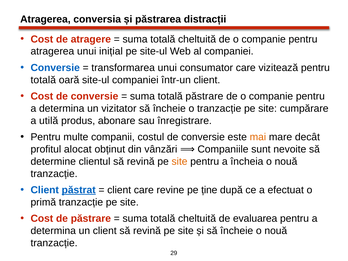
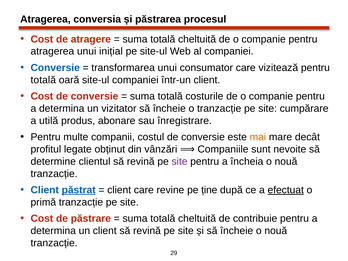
distracții: distracții -> procesul (205, 19)
totală păstrare: păstrare -> costurile (204, 96)
alocat: alocat -> legate (78, 149)
site colour: orange -> purple (180, 161)
efectuat underline: none -> present (286, 190)
evaluarea: evaluarea -> contribuie (255, 219)
